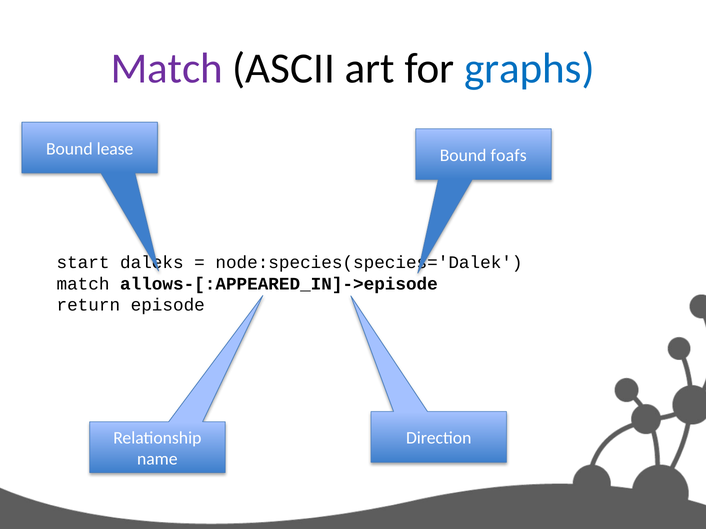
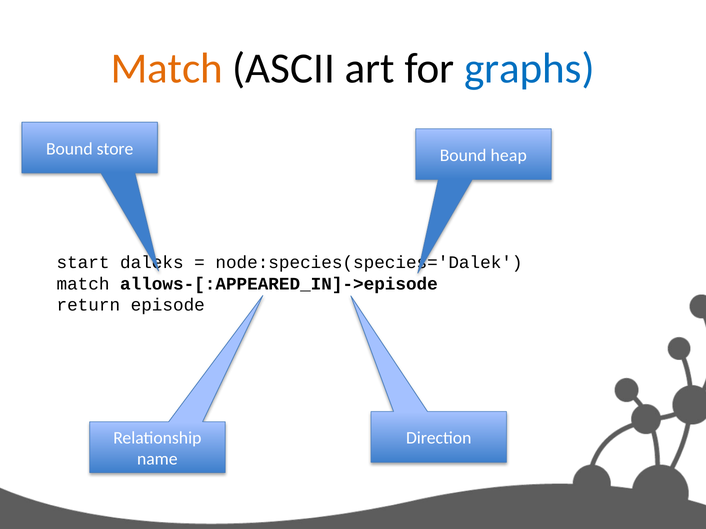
Match colour: purple -> orange (167, 68)
lease: lease -> store (115, 149)
foafs: foafs -> heap (509, 155)
